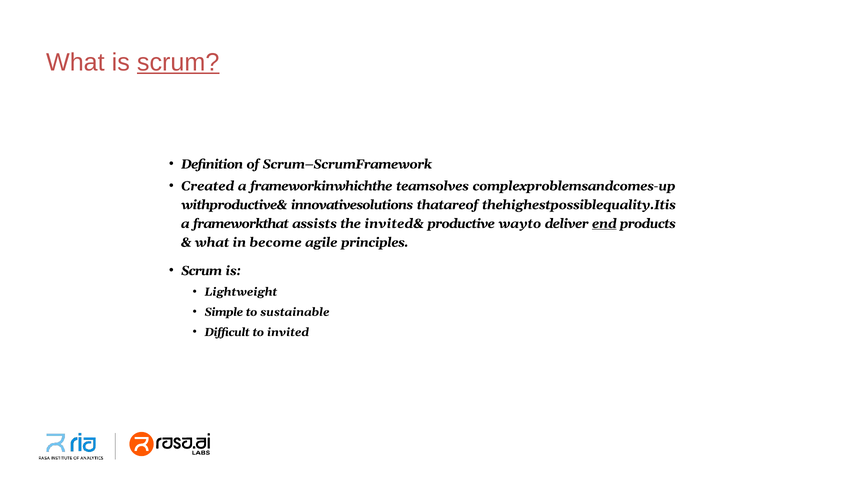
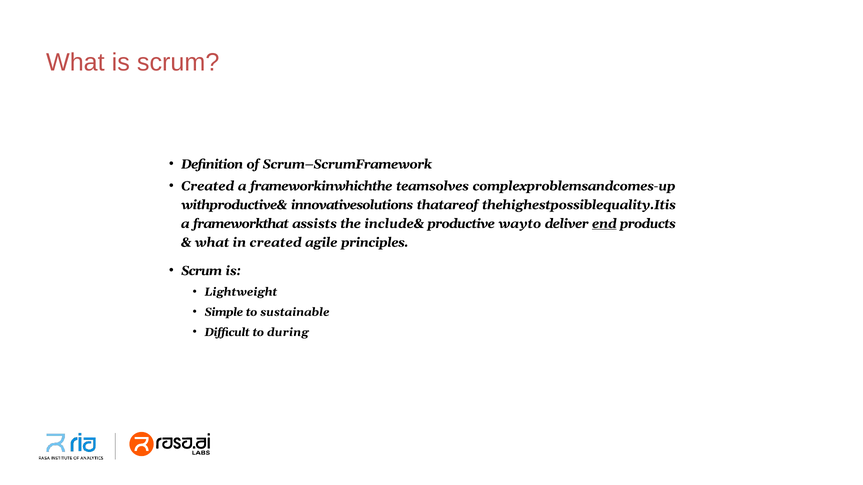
scrum underline: present -> none (178, 62)
invited&: invited& -> include& (394, 224)
in become: become -> created (276, 243)
invited: invited -> during (288, 333)
